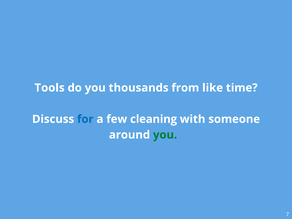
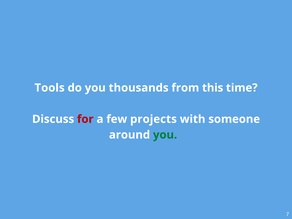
like: like -> this (213, 88)
for colour: blue -> red (85, 119)
cleaning: cleaning -> projects (153, 119)
